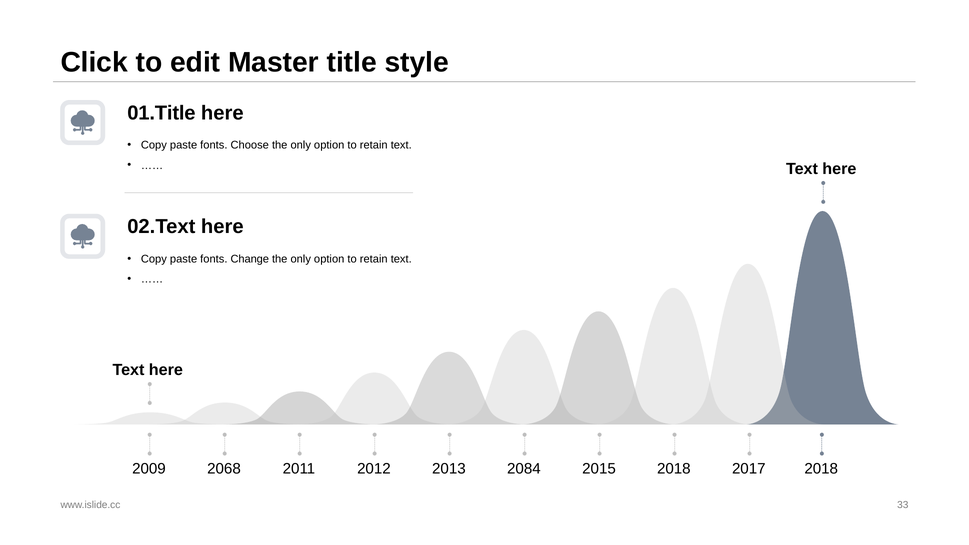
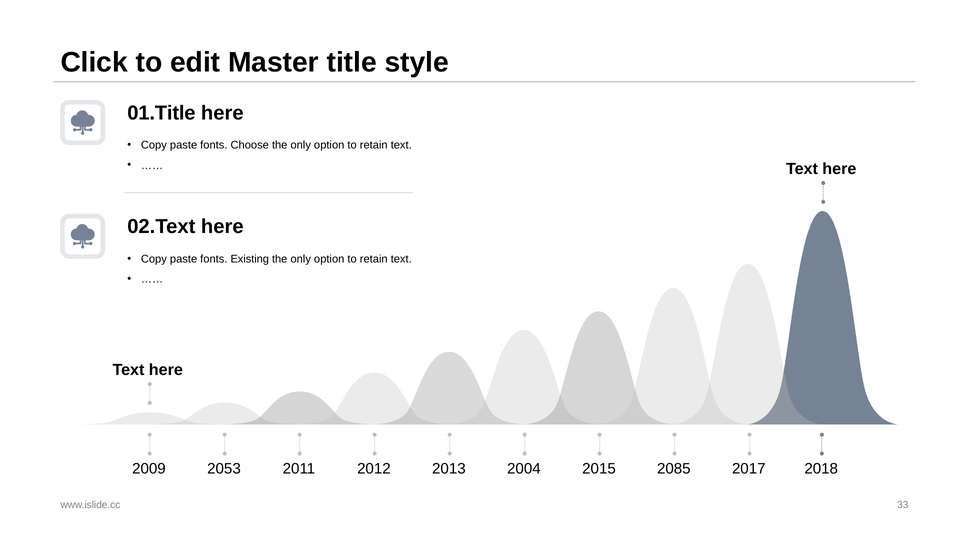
Change: Change -> Existing (250, 259)
2068: 2068 -> 2053 (224, 469)
2084: 2084 -> 2004 (524, 469)
2015 2018: 2018 -> 2085 (674, 469)
